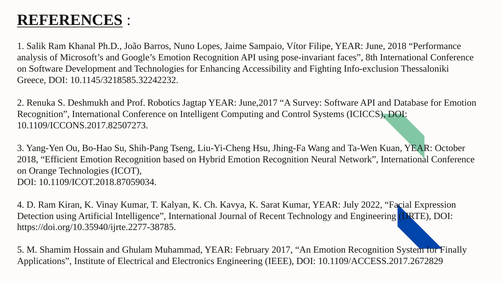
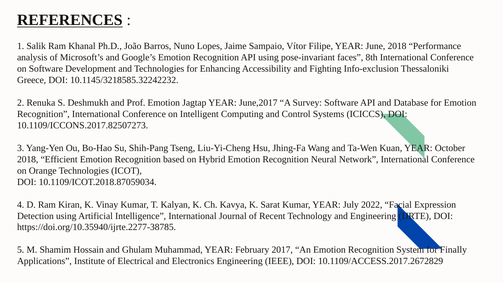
Prof Robotics: Robotics -> Emotion (164, 103)
